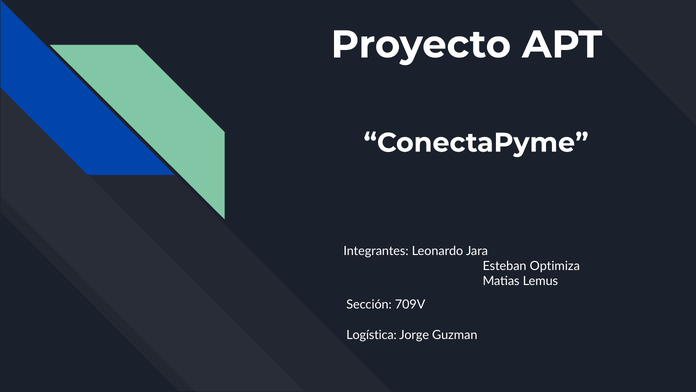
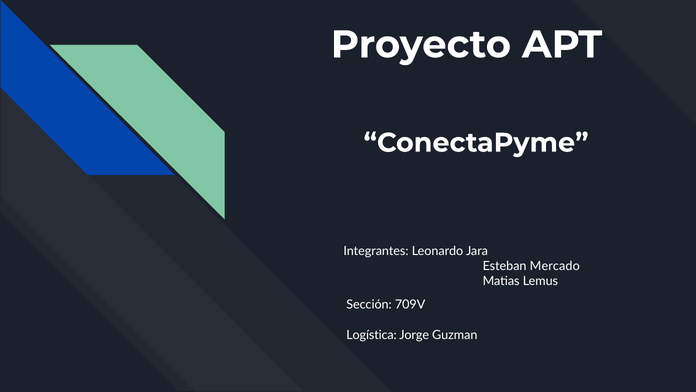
Optimiza: Optimiza -> Mercado (555, 266)
